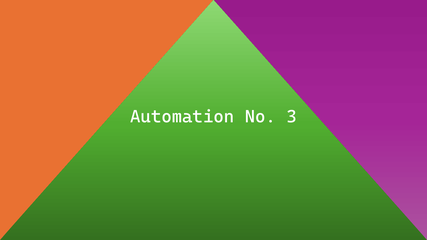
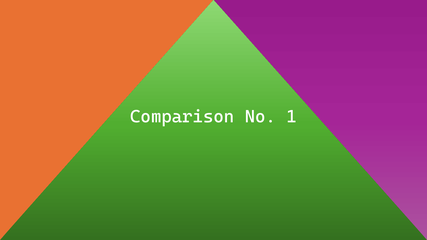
Automation: Automation -> Comparison (182, 117)
3: 3 -> 1 (292, 117)
